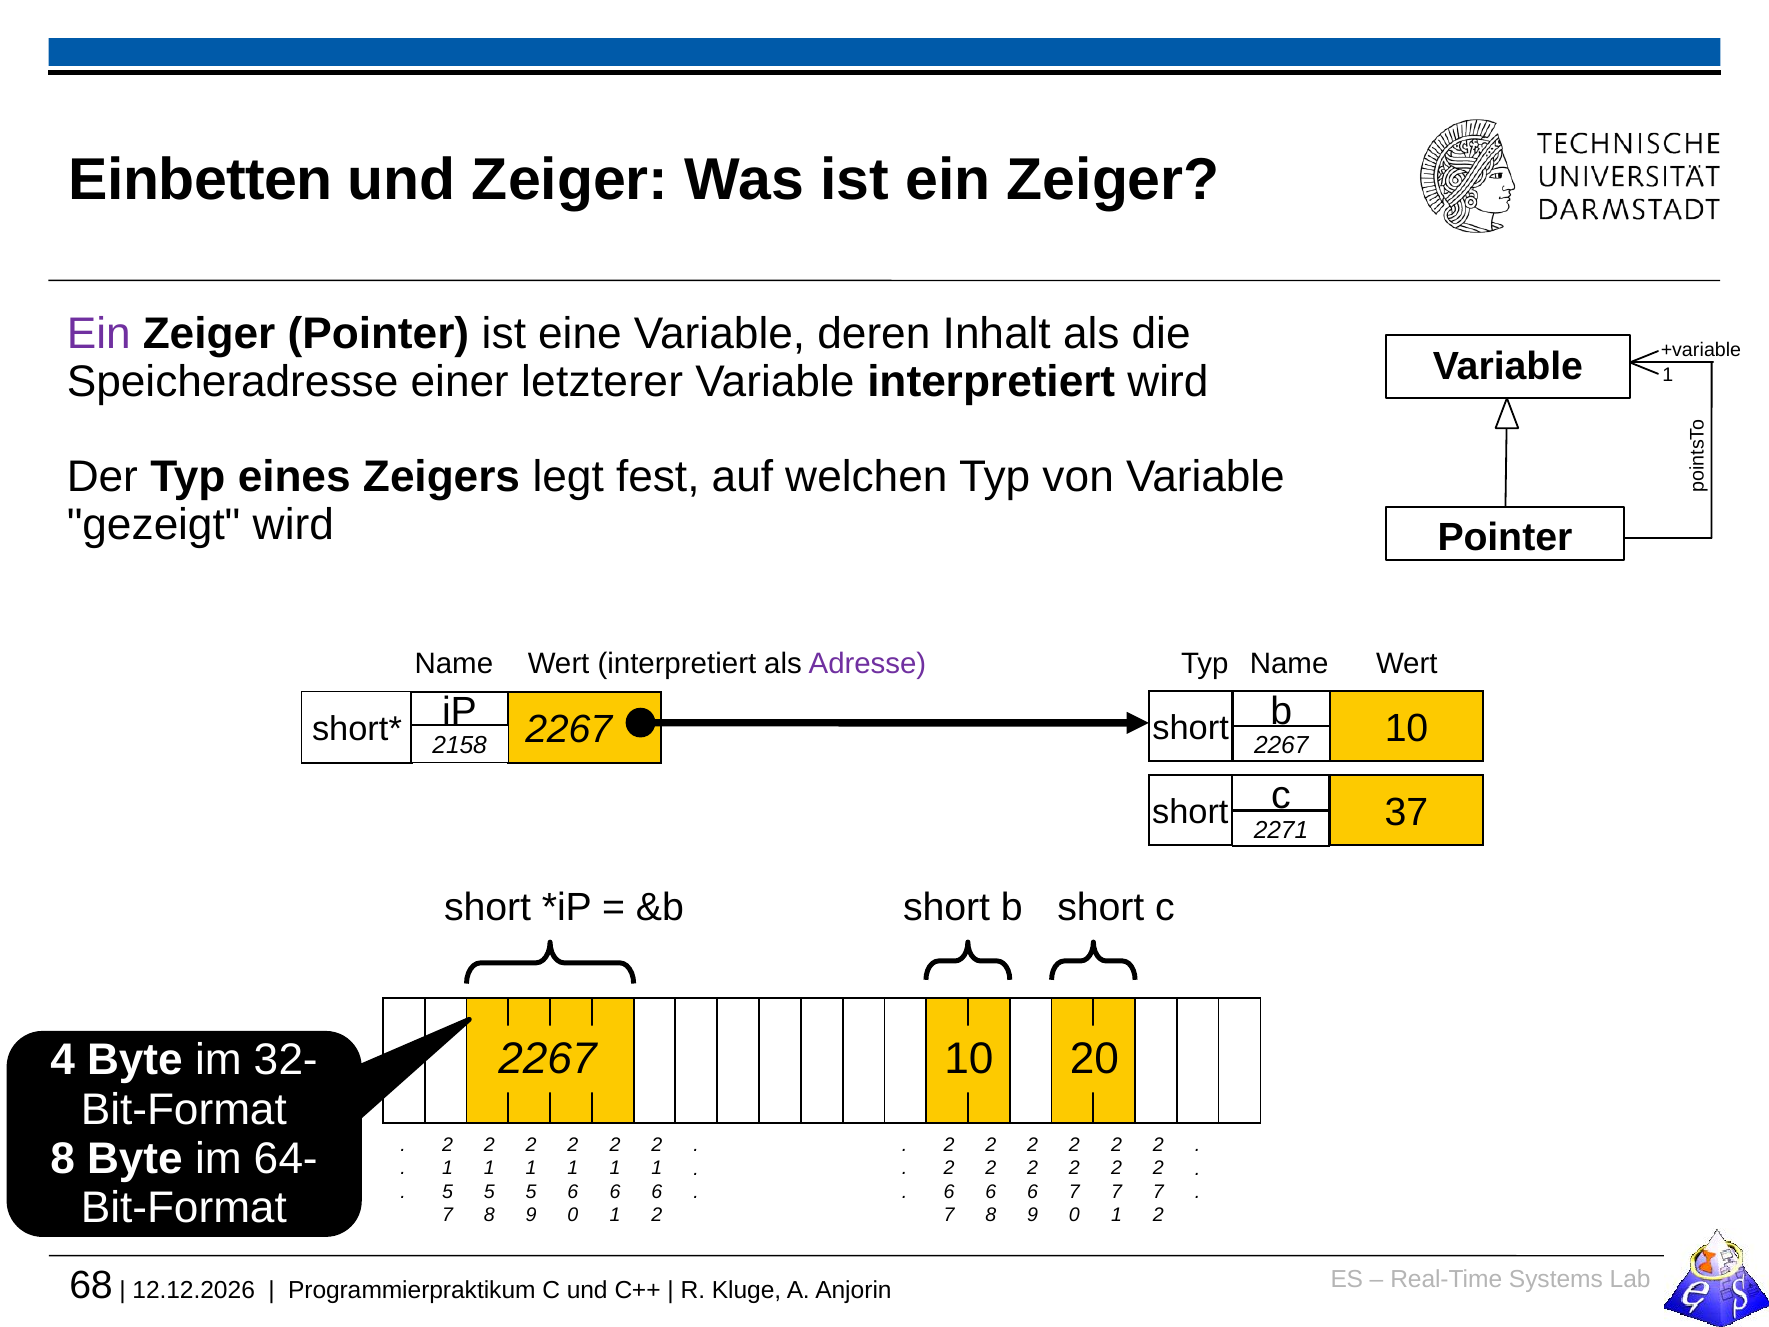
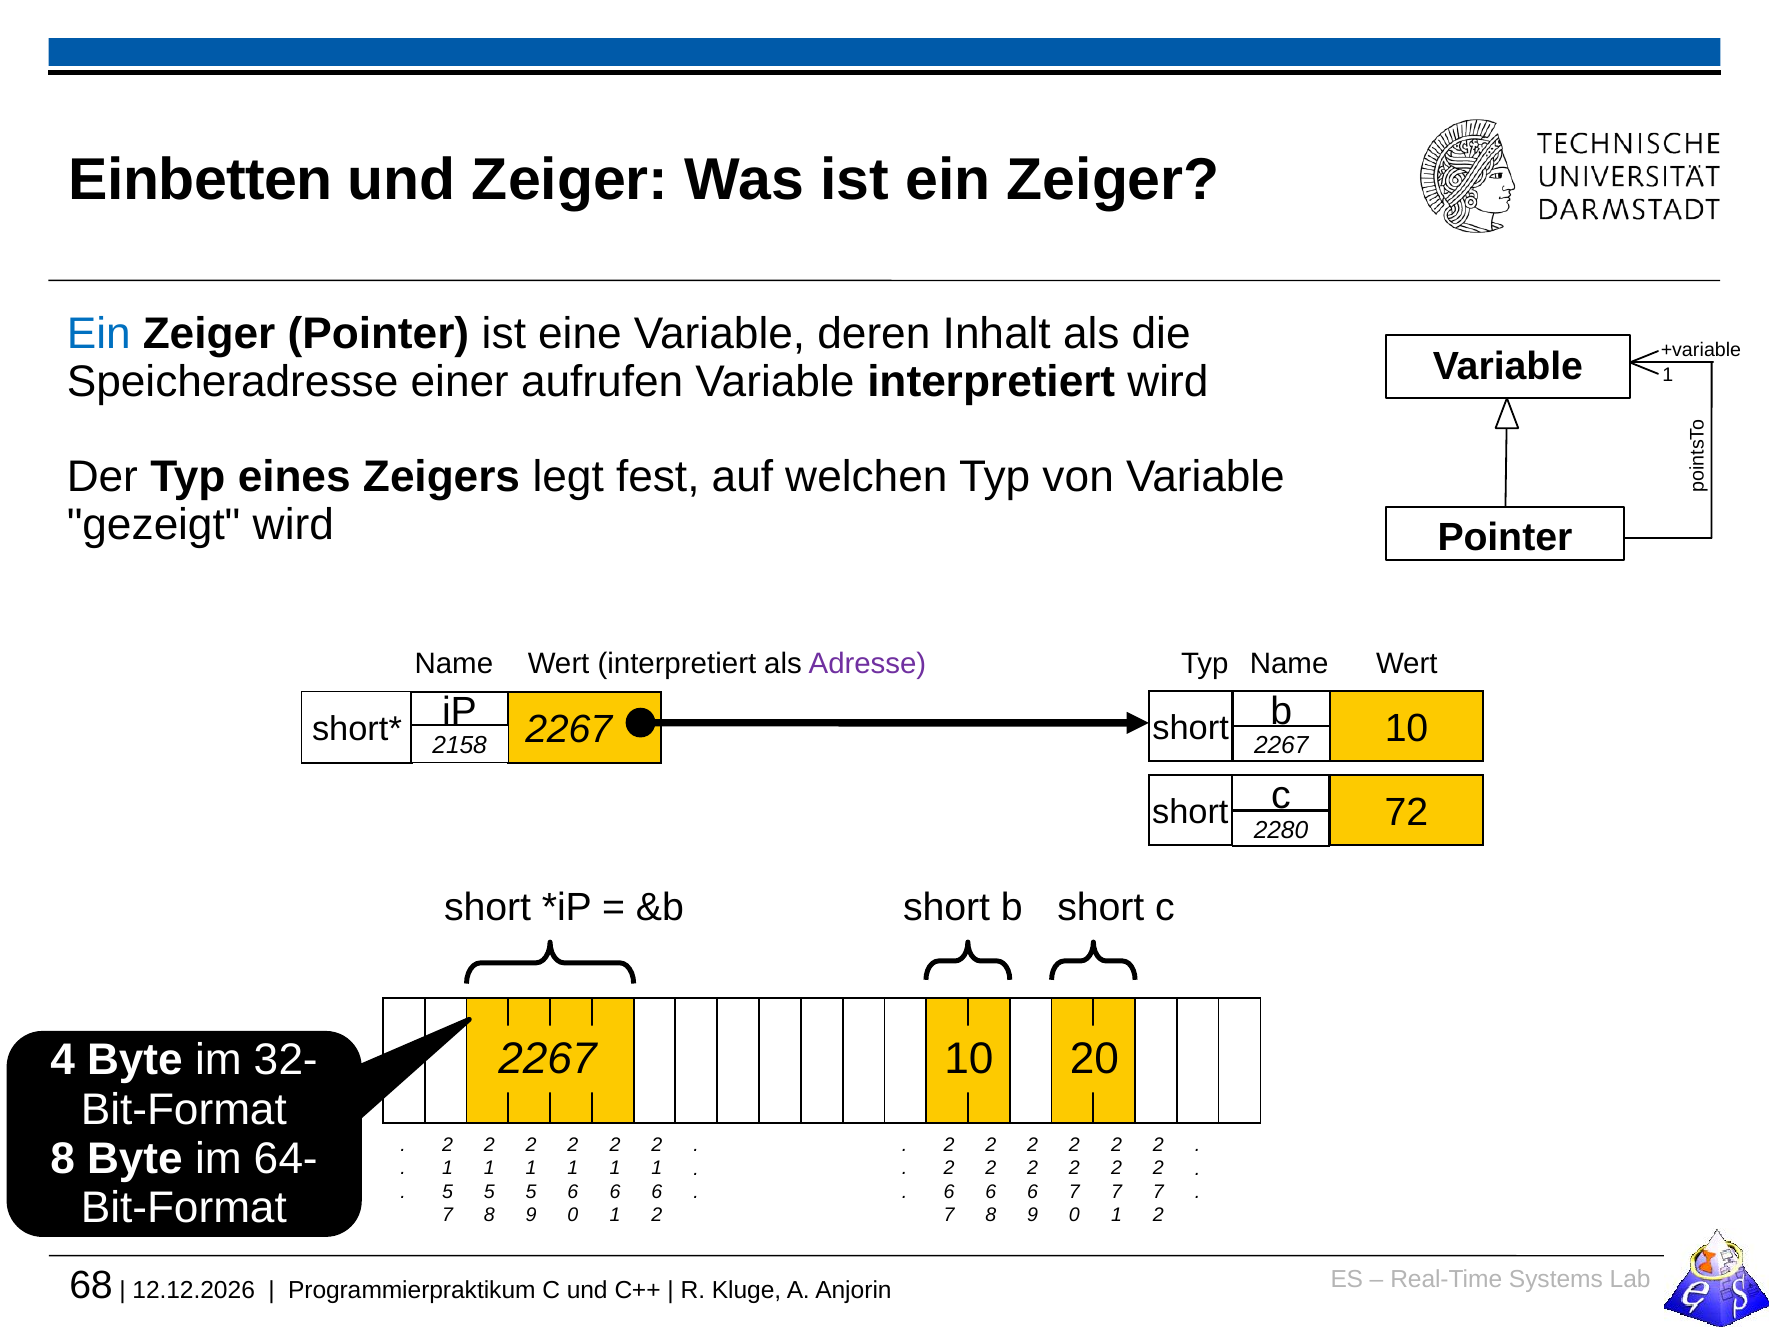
Ein colour: purple -> blue (99, 334)
letzterer: letzterer -> aufrufen (602, 382)
37: 37 -> 72 (1406, 813)
2271: 2271 -> 2280 (1281, 830)
